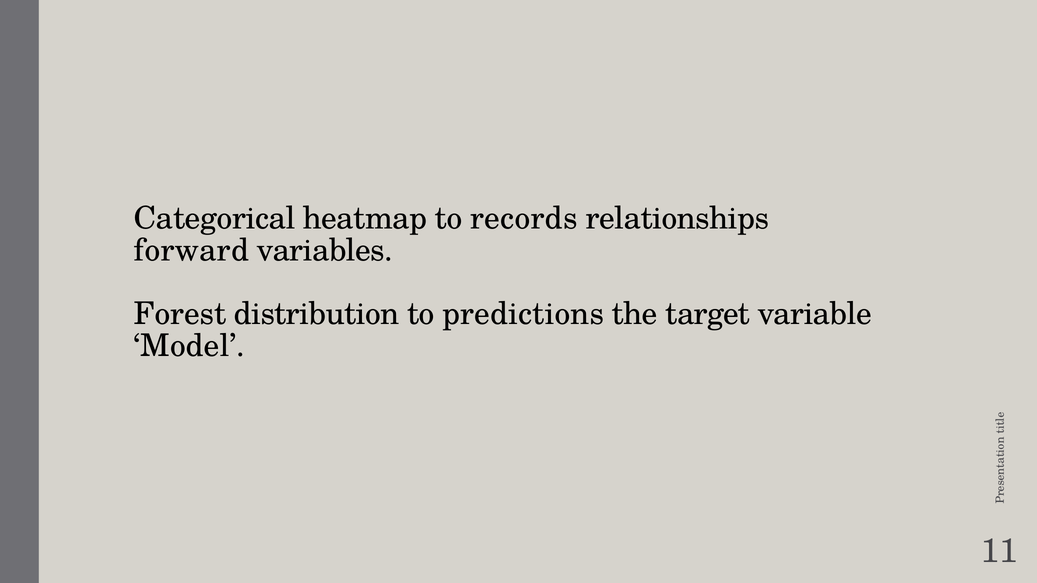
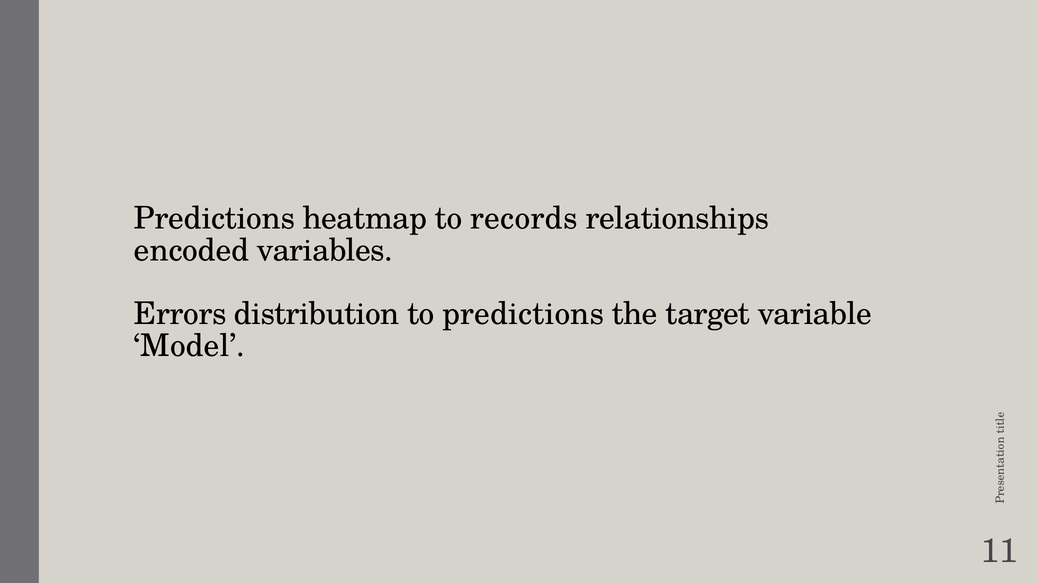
Categorical: Categorical -> Predictions (215, 218)
forward: forward -> encoded (192, 250)
Forest: Forest -> Errors (180, 314)
